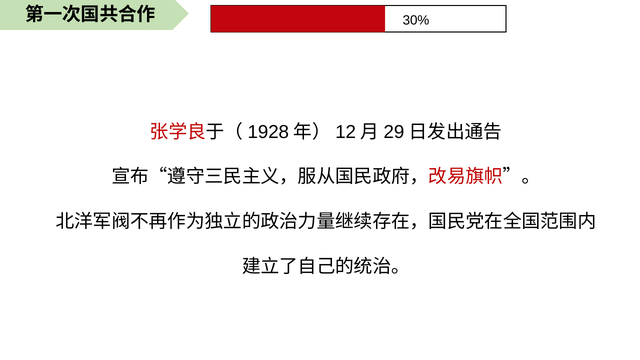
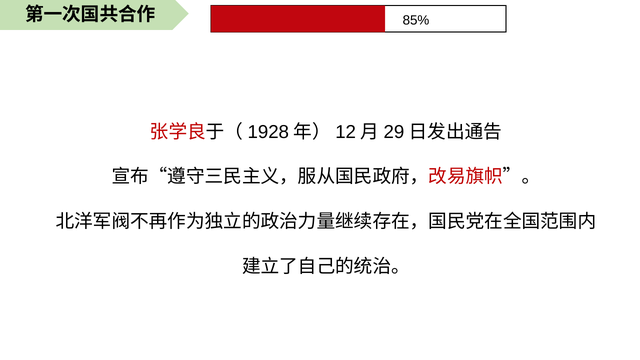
30%: 30% -> 85% (416, 21)
